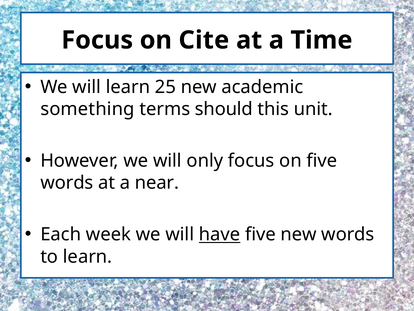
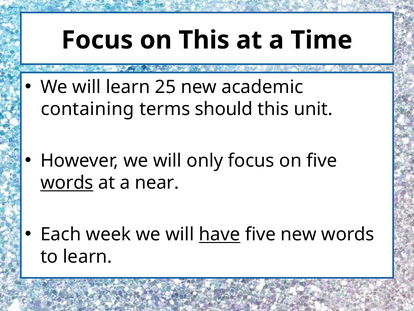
on Cite: Cite -> This (204, 40)
something: something -> containing (87, 109)
words underline: none -> present (67, 183)
